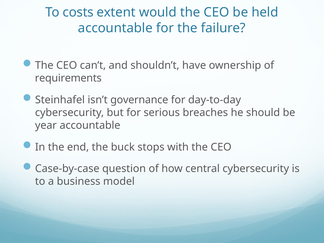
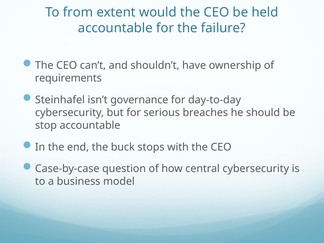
costs: costs -> from (78, 12)
year: year -> stop (46, 125)
